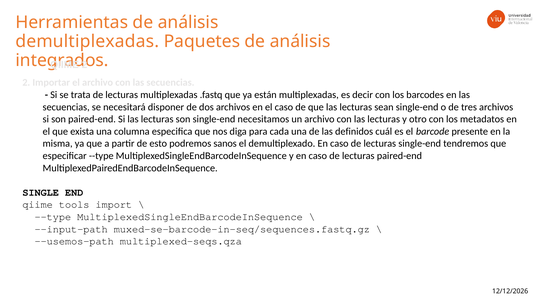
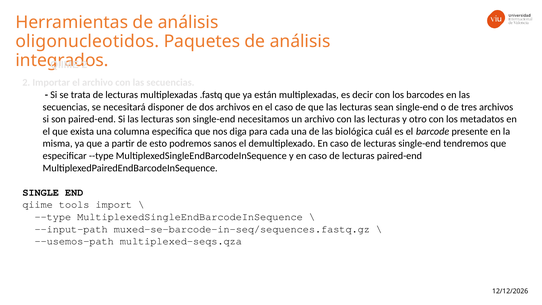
demultiplexadas: demultiplexadas -> oligonucleotidos (87, 41)
definidos: definidos -> biológica (354, 131)
